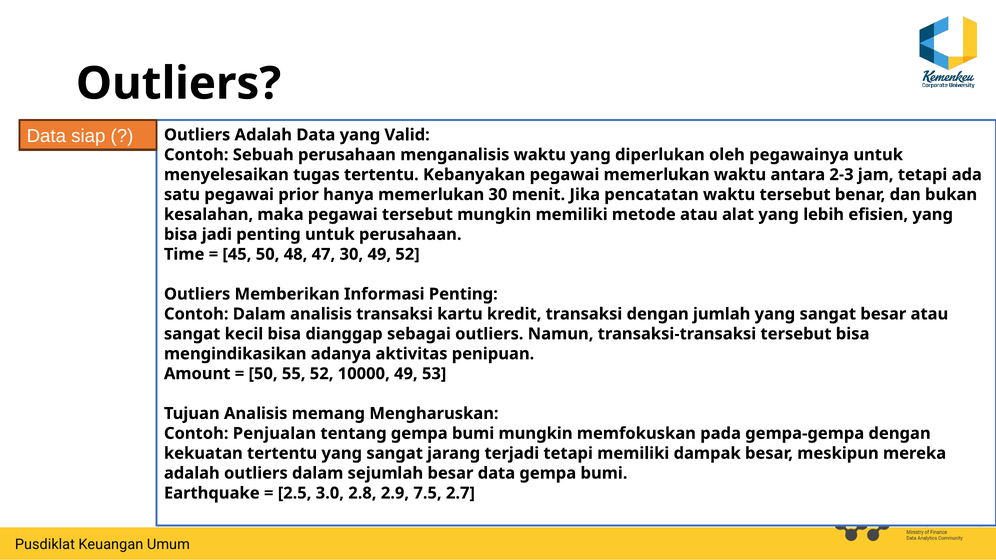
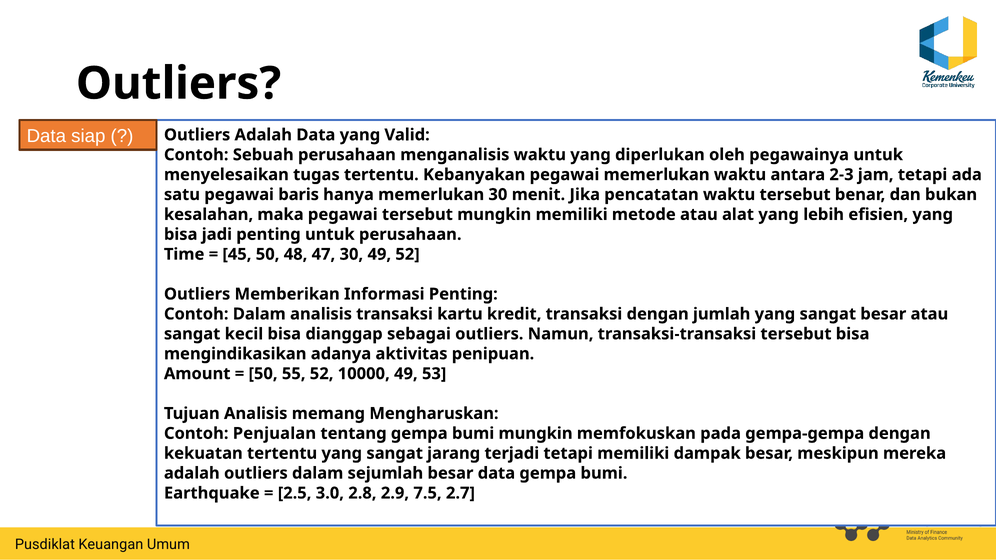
prior: prior -> baris (299, 195)
